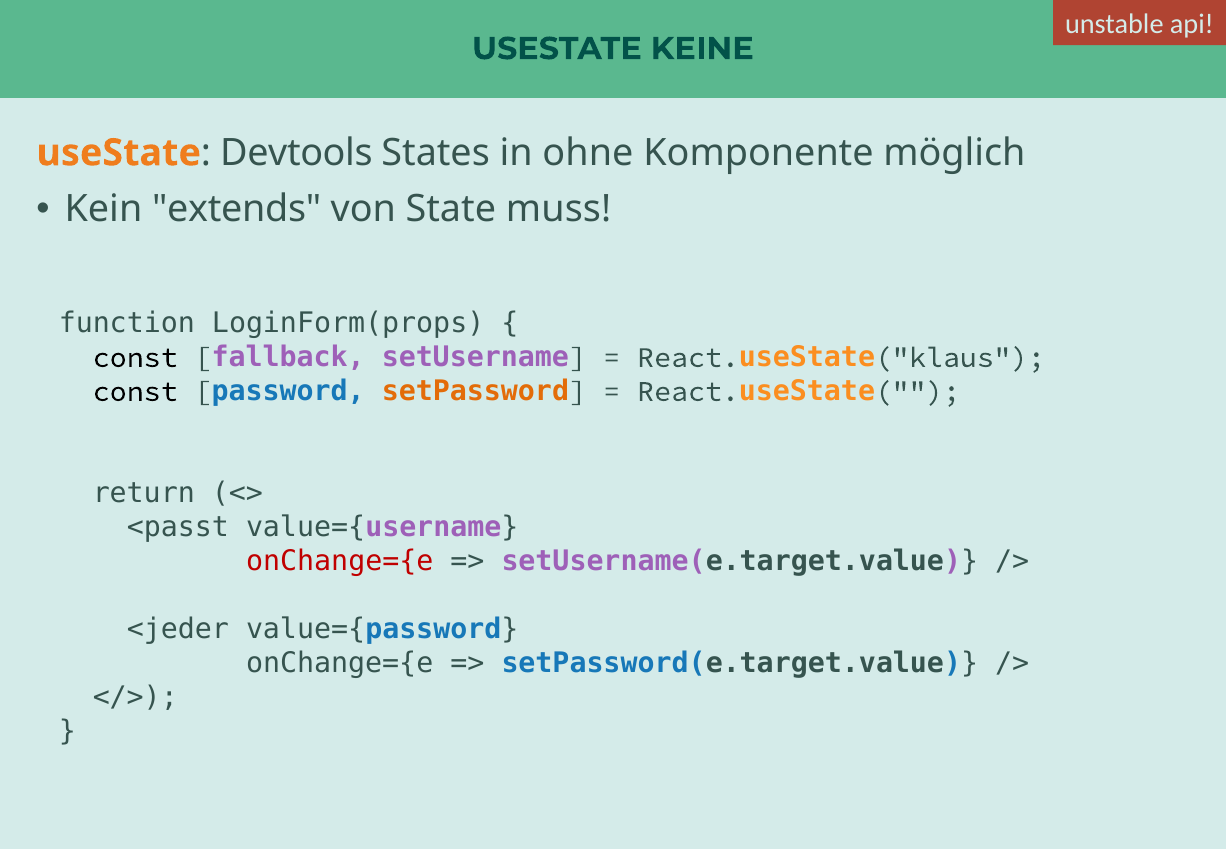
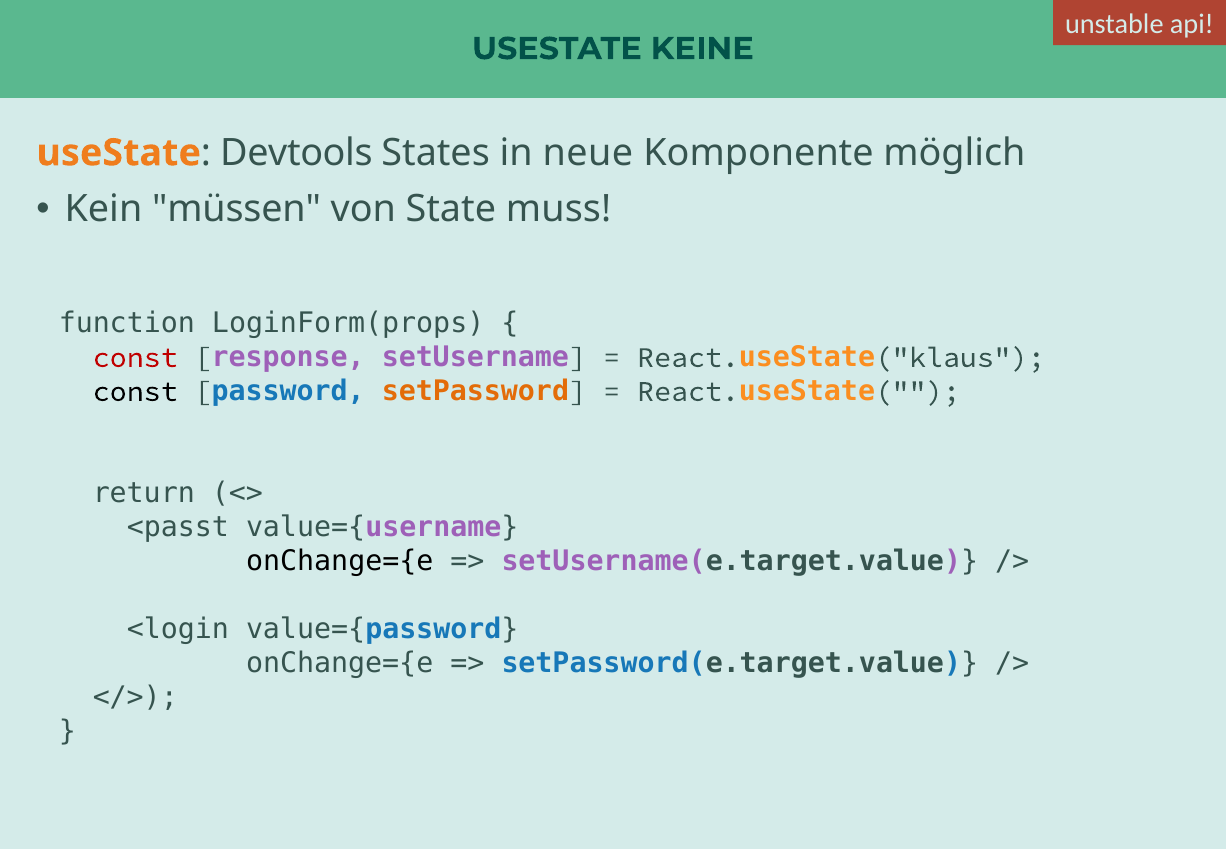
ohne: ohne -> neue (588, 153)
extends: extends -> müssen (237, 209)
const colour: black -> red (135, 357)
fallback: fallback -> response (288, 357)
onChange={e colour: red -> black (340, 561)
<jeder: <jeder -> <login (178, 629)
